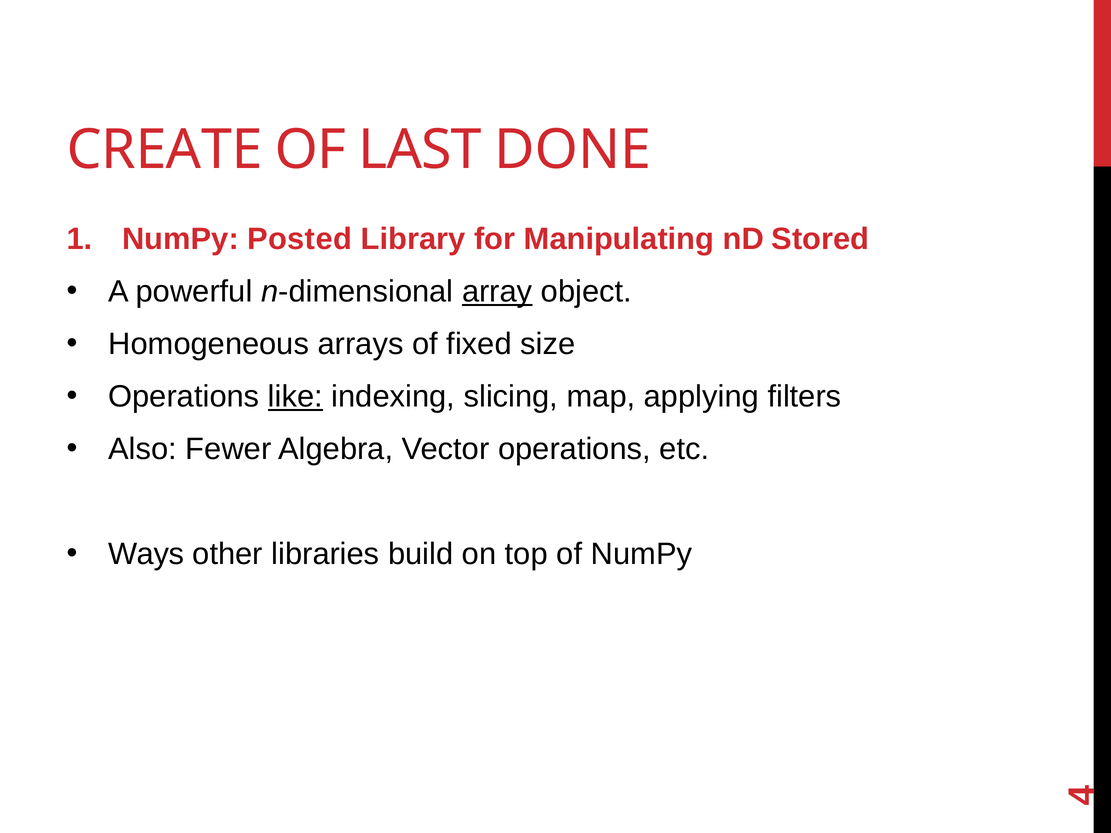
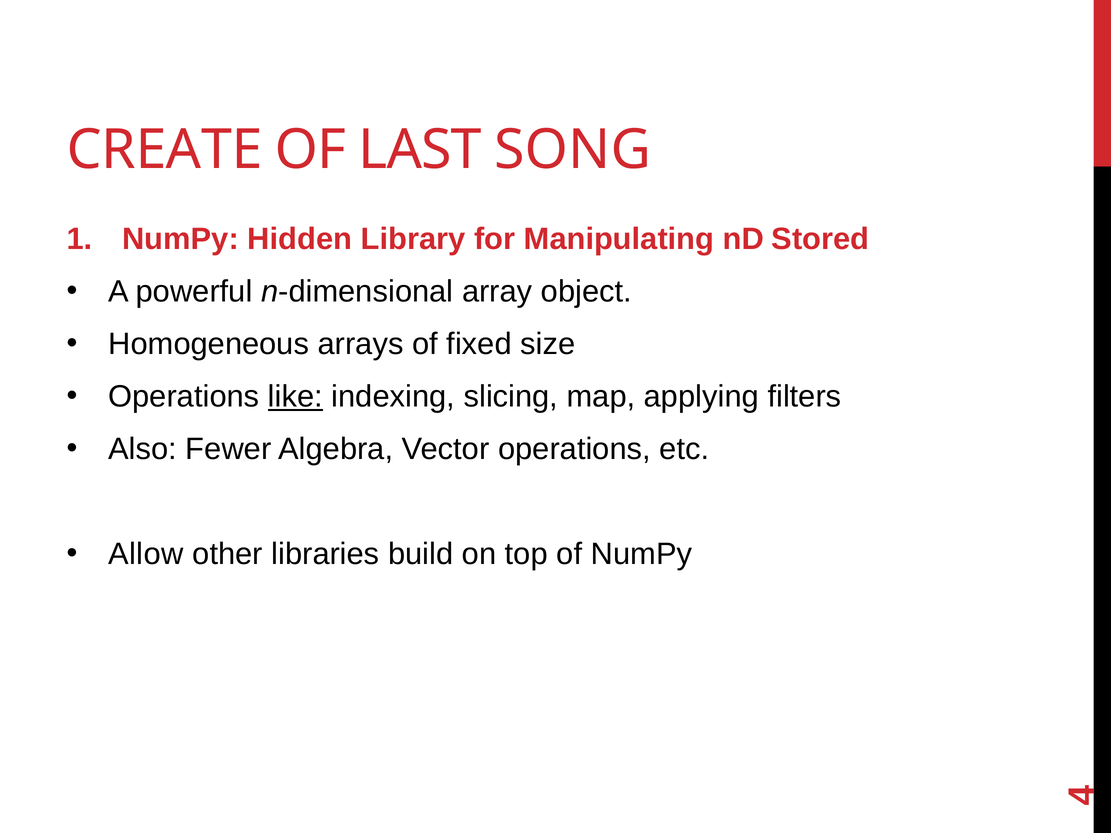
DONE: DONE -> SONG (573, 150)
Posted: Posted -> Hidden (300, 239)
array underline: present -> none (497, 292)
Ways: Ways -> Allow (146, 554)
